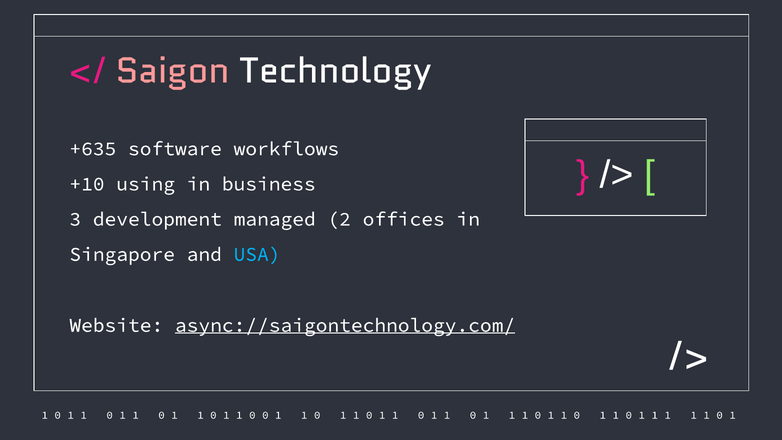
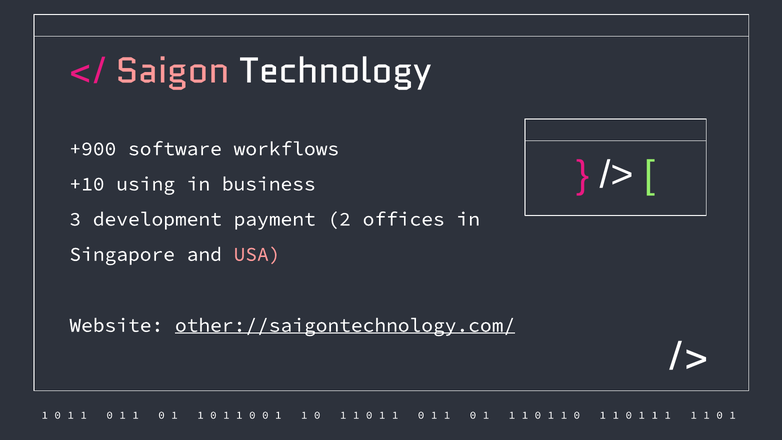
+635: +635 -> +900 (93, 149)
managed: managed -> payment (275, 219)
USA colour: light blue -> pink (257, 254)
async://saigontechnology.com/: async://saigontechnology.com/ -> other://saigontechnology.com/ (345, 325)
